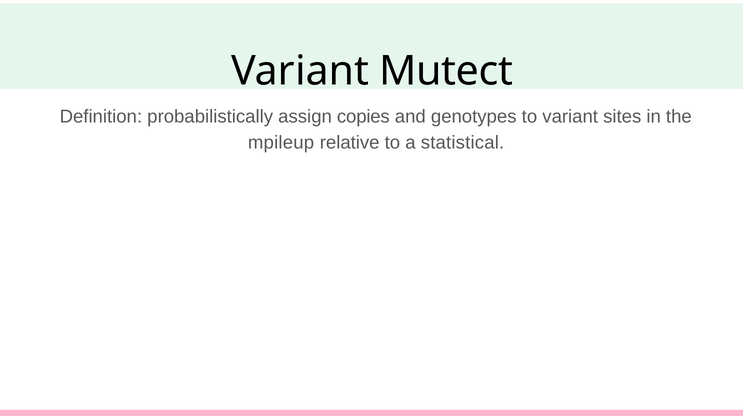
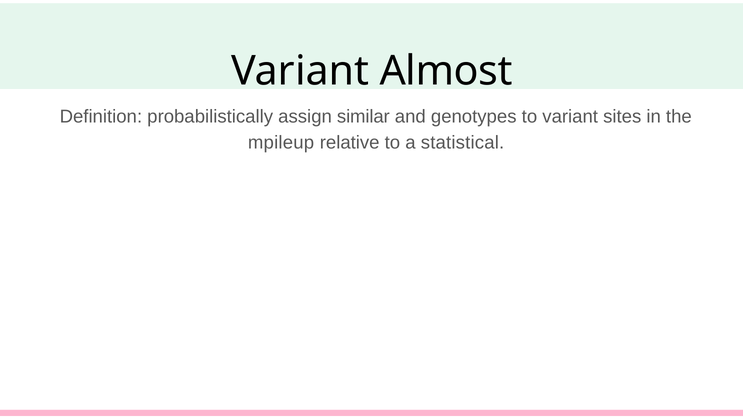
Mutect: Mutect -> Almost (446, 71)
copies: copies -> similar (363, 117)
